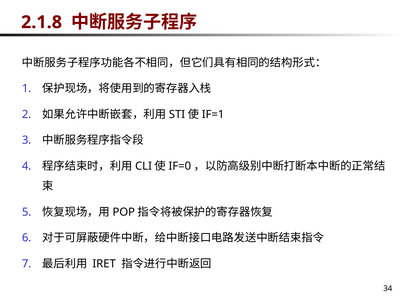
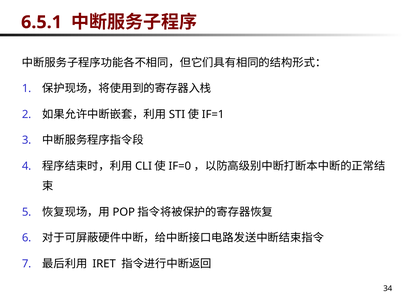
2.1.8: 2.1.8 -> 6.5.1 (42, 22)
